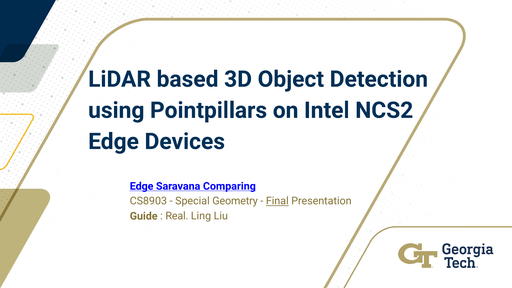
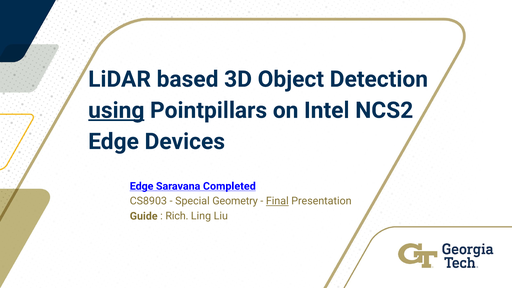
using underline: none -> present (116, 110)
Comparing: Comparing -> Completed (229, 186)
Real: Real -> Rich (177, 216)
